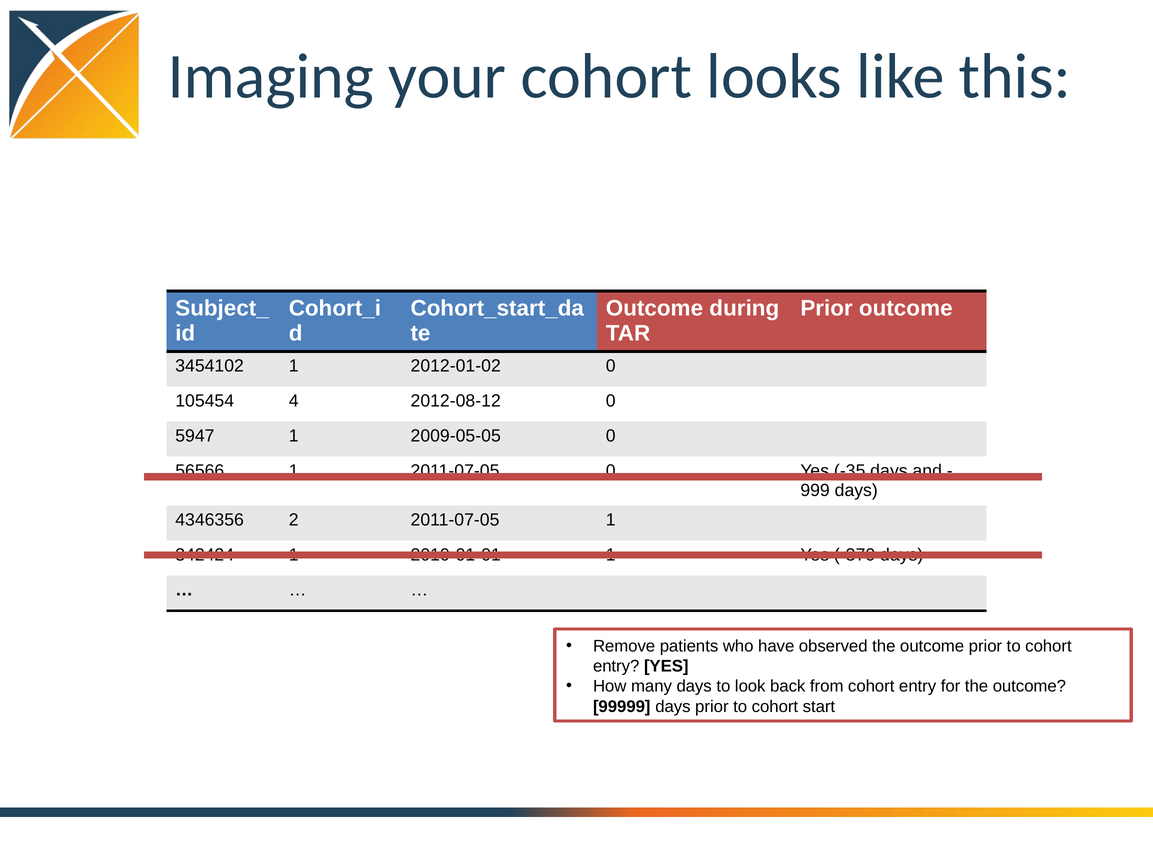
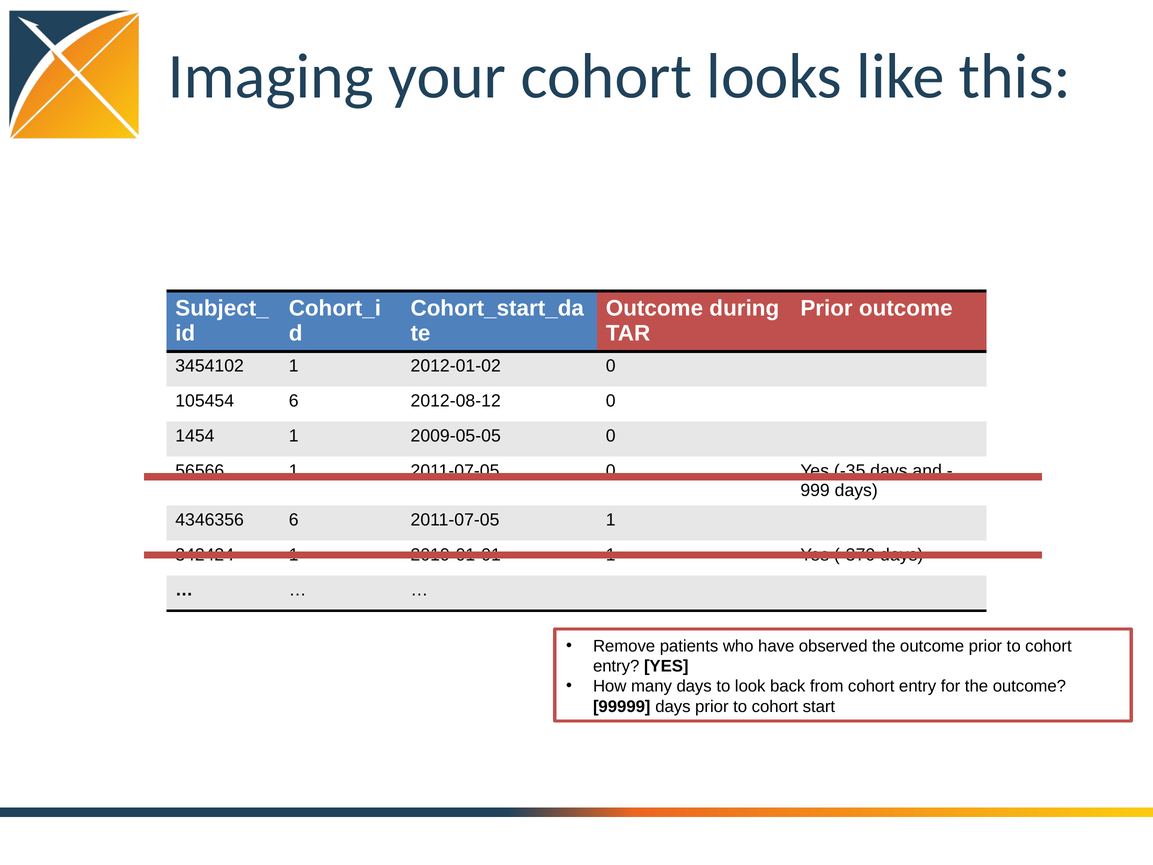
105454 4: 4 -> 6 (294, 401)
5947: 5947 -> 1454 (195, 436)
4346356 2: 2 -> 6 (294, 520)
